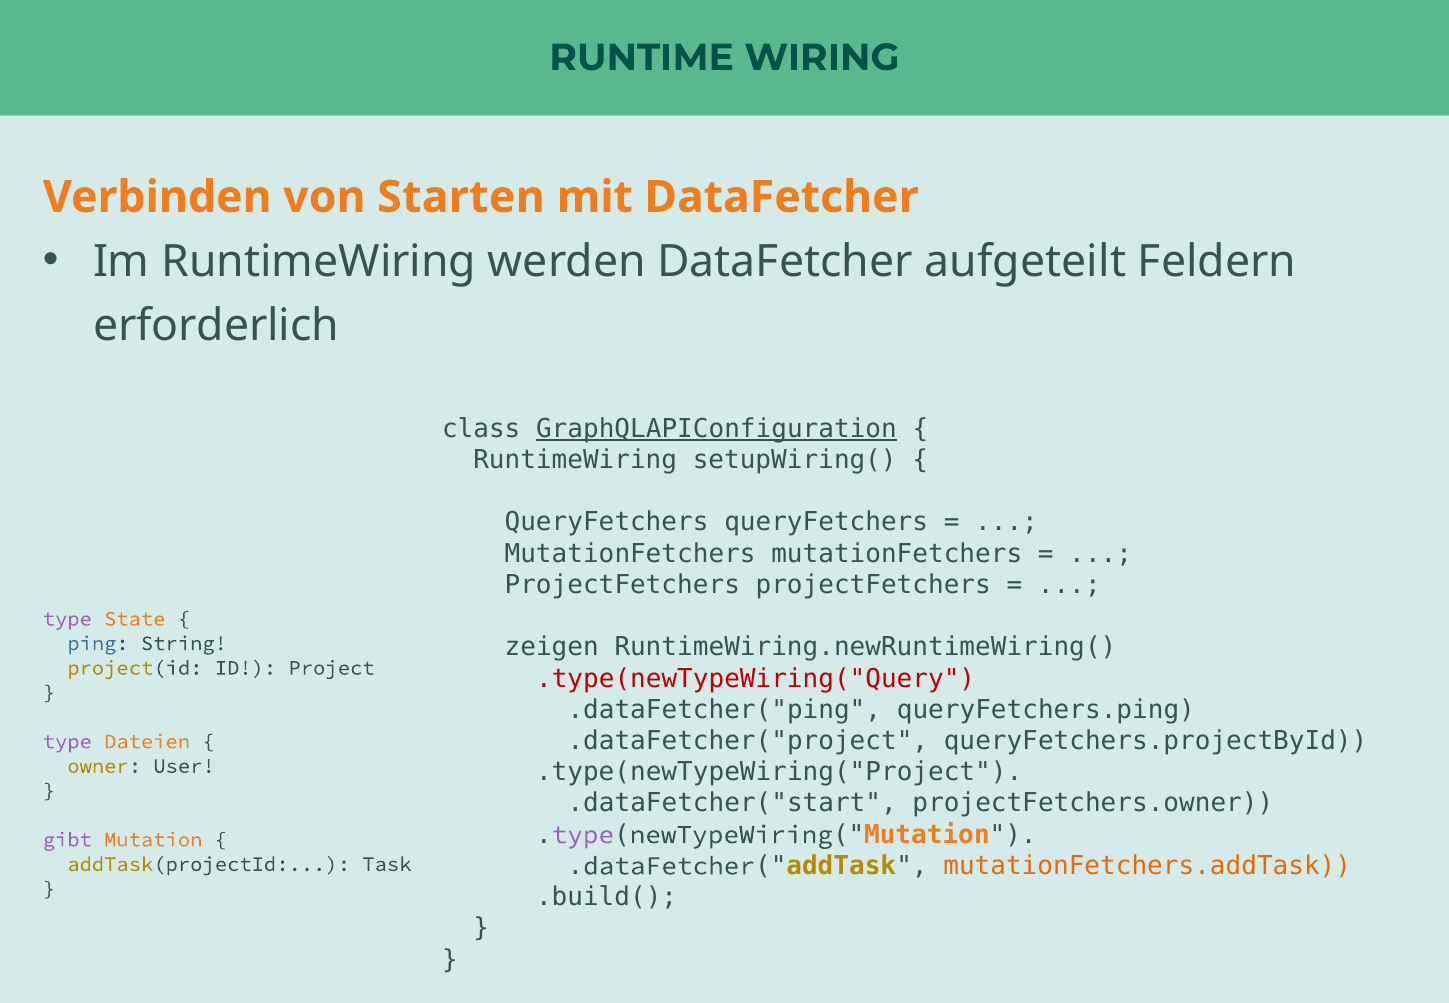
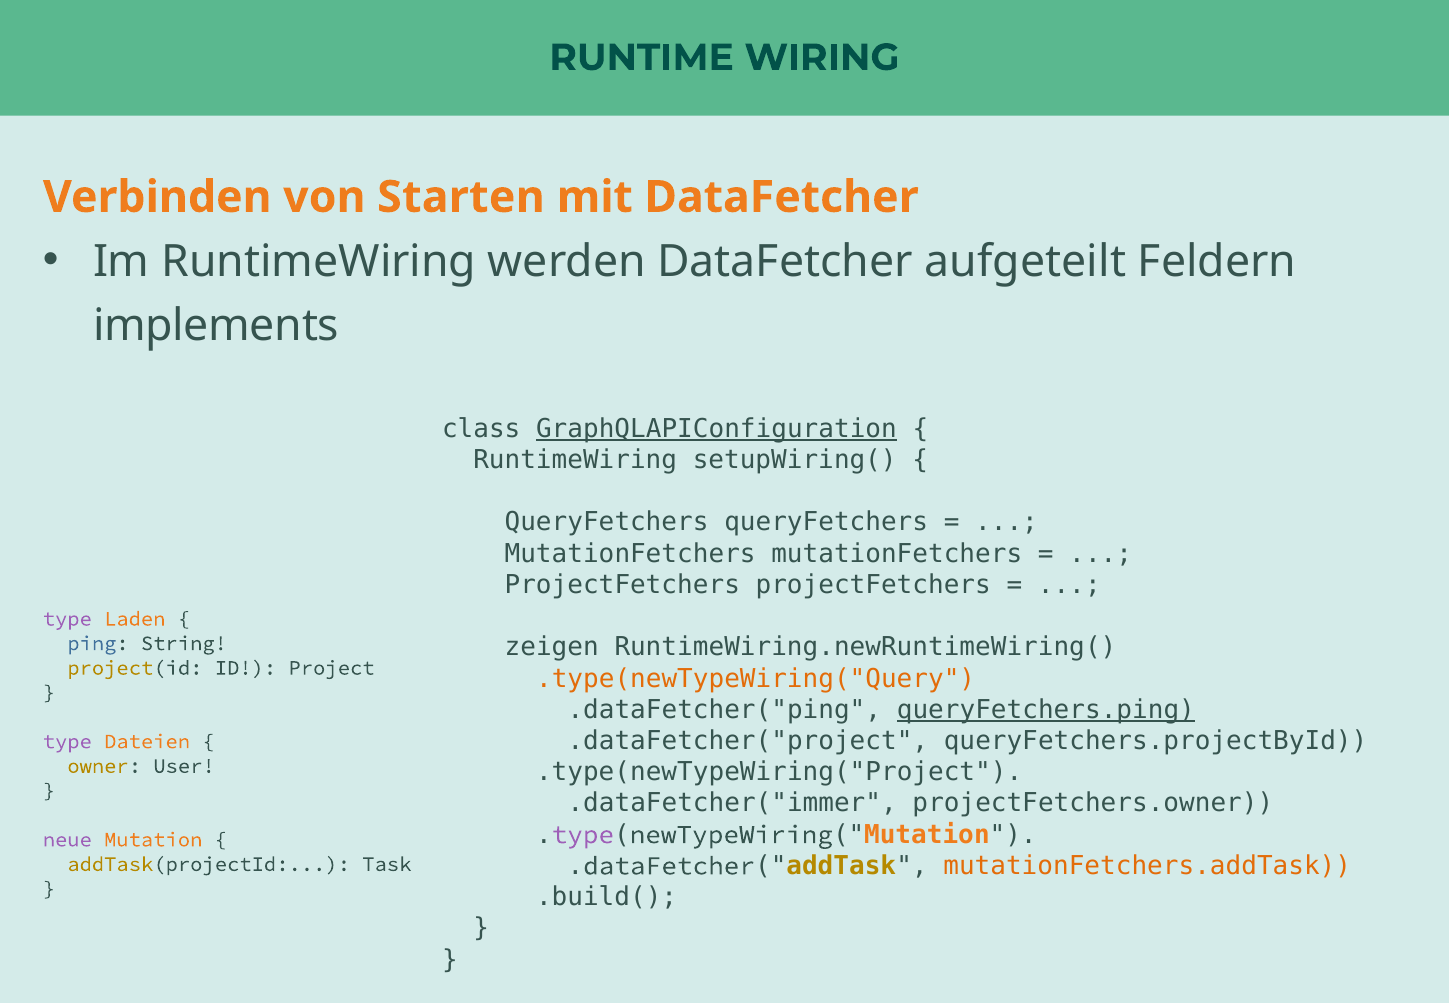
erforderlich: erforderlich -> implements (216, 326)
State: State -> Laden (135, 619)
.type(newTypeWiring("Query colour: red -> orange (756, 679)
queryFetchers.ping underline: none -> present (1046, 710)
.dataFetcher("start: .dataFetcher("start -> .dataFetcher("immer (732, 803)
gibt: gibt -> neue (67, 840)
